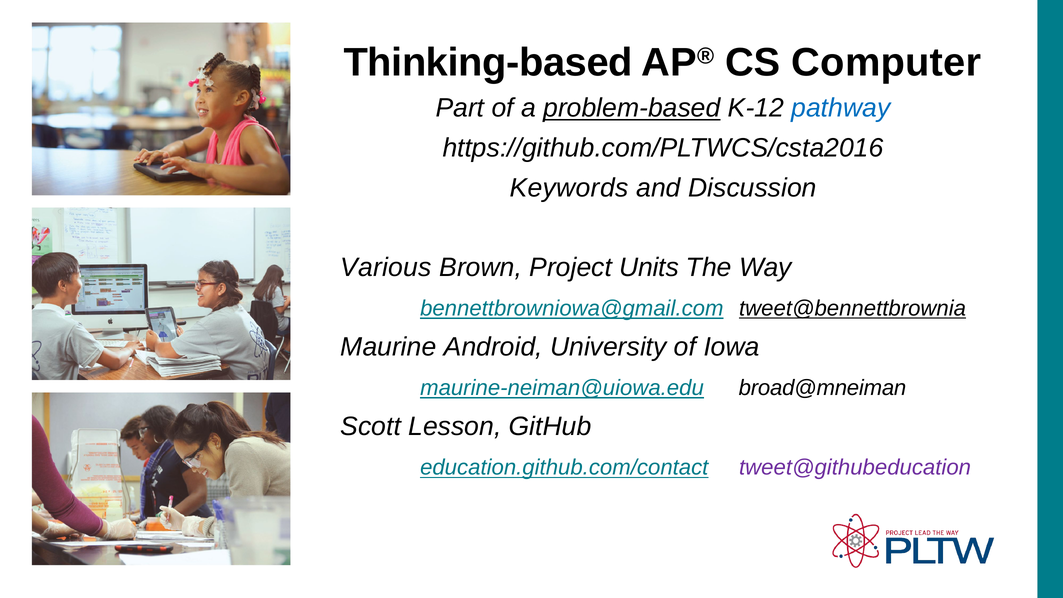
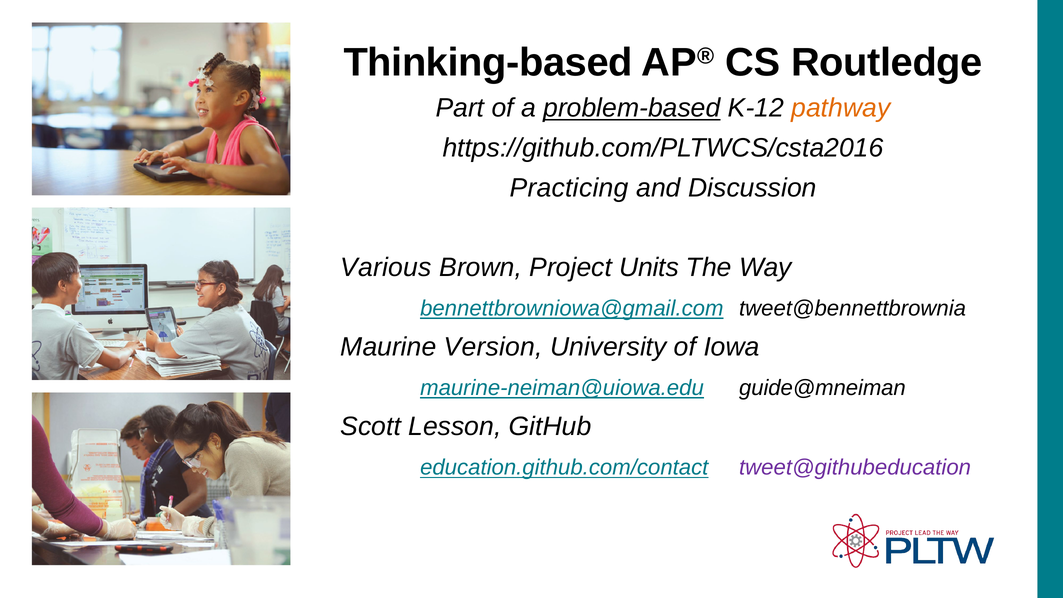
Computer: Computer -> Routledge (887, 62)
pathway colour: blue -> orange (841, 108)
Keywords: Keywords -> Practicing (569, 188)
tweet@bennettbrownia underline: present -> none (853, 309)
Android: Android -> Version (493, 347)
broad@mneiman: broad@mneiman -> guide@mneiman (822, 388)
